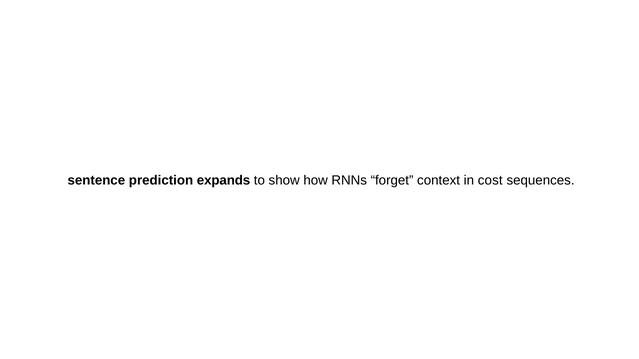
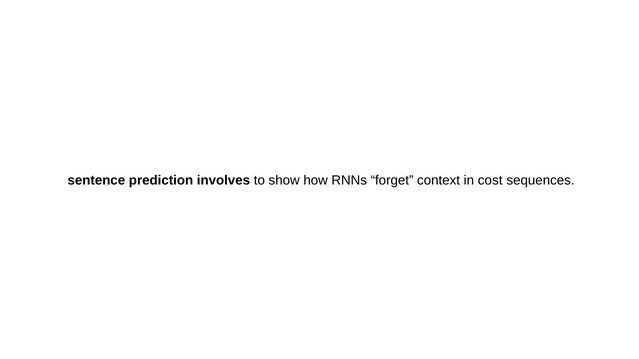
expands: expands -> involves (223, 181)
